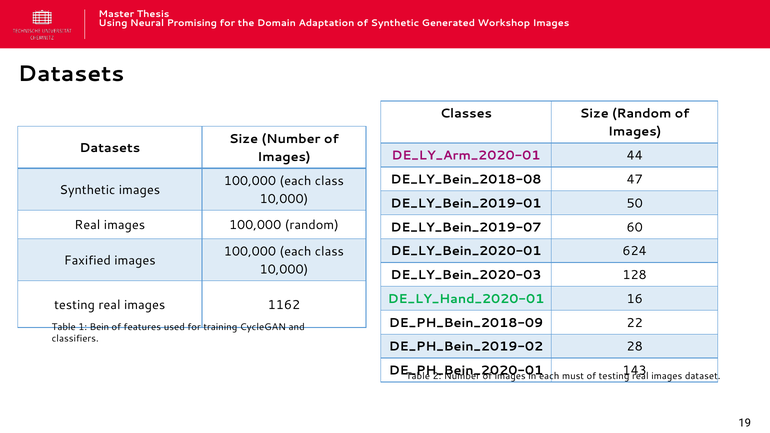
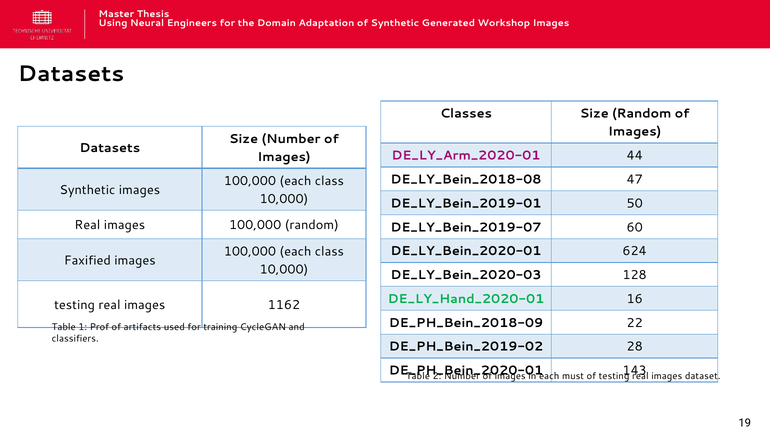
Promising: Promising -> Engineers (192, 23)
Bein: Bein -> Prof (99, 327)
features: features -> artifacts (142, 327)
